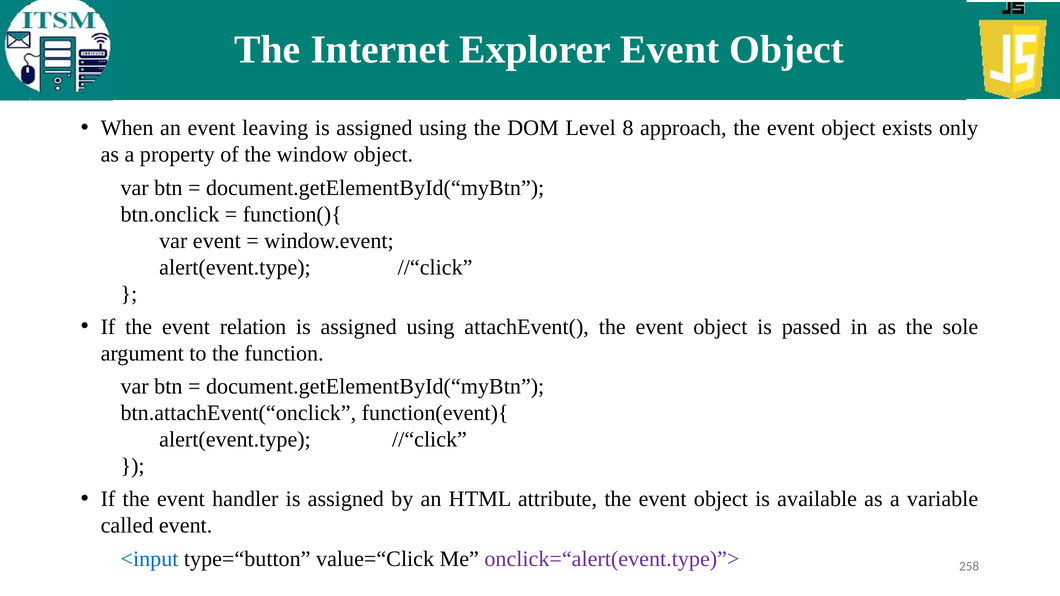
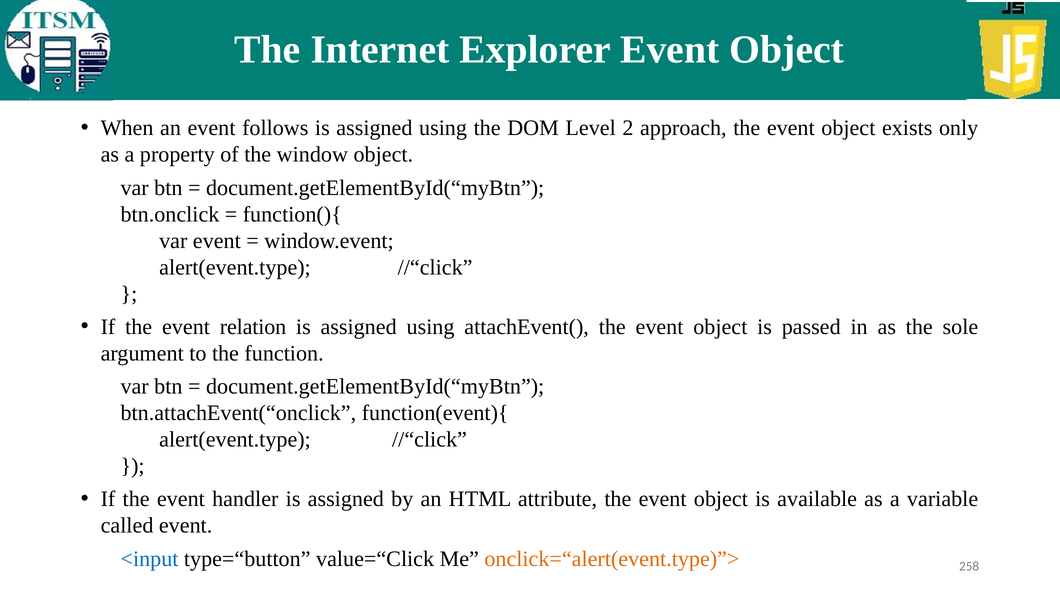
leaving: leaving -> follows (275, 128)
8: 8 -> 2 (628, 128)
onclick=“alert(event.type)”> colour: purple -> orange (612, 559)
